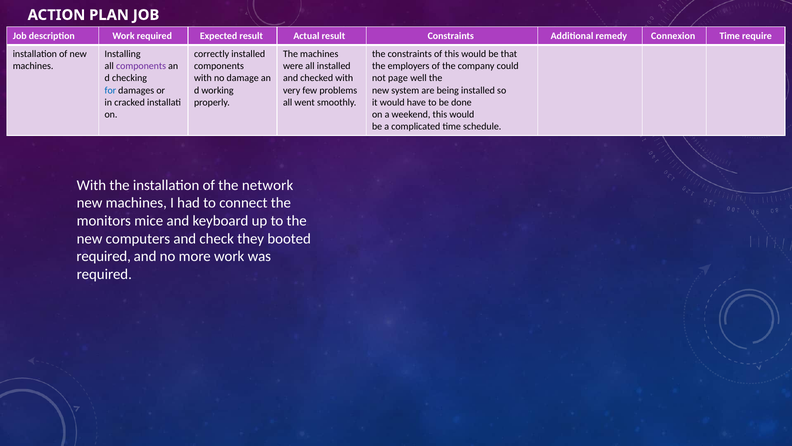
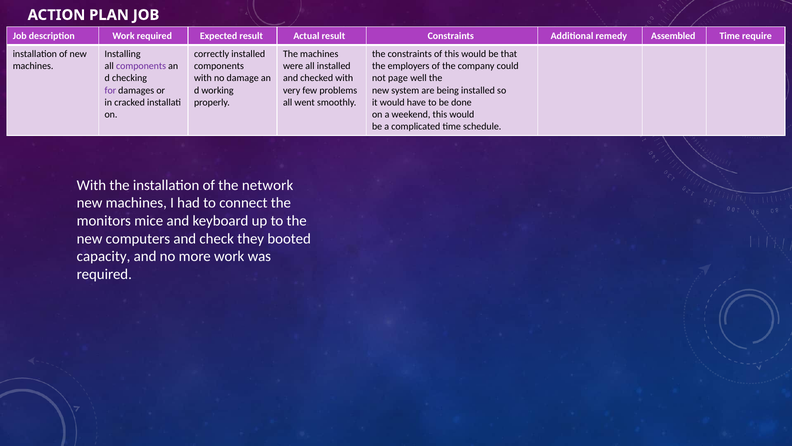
Connexion: Connexion -> Assembled (673, 36)
for colour: blue -> purple (110, 90)
required: required -> capacity (104, 256)
